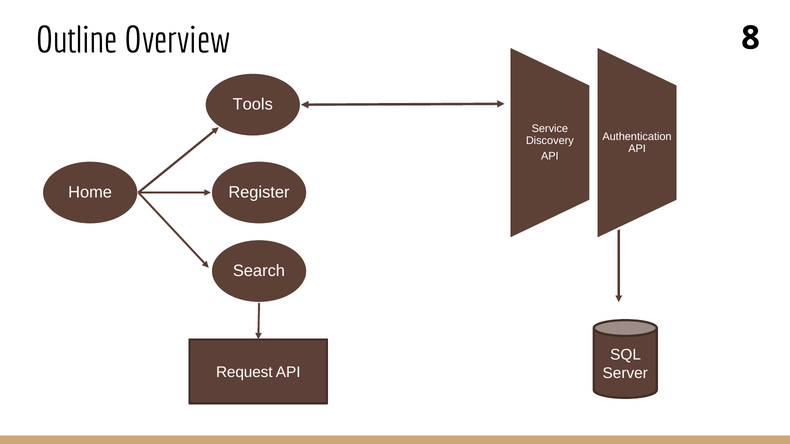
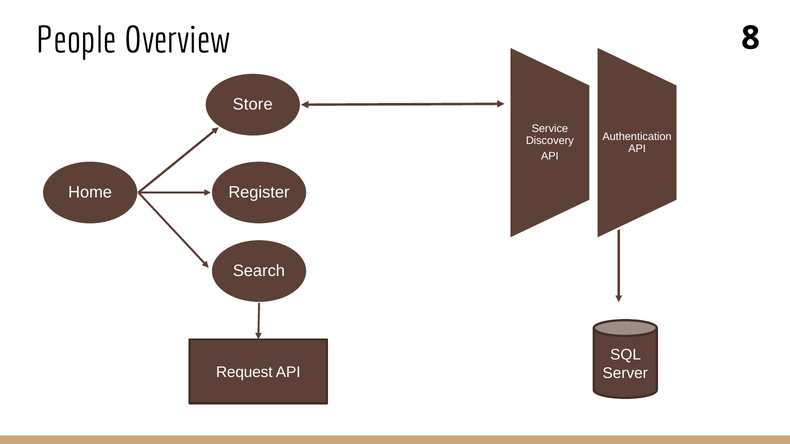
Outline: Outline -> People (76, 40)
Tools: Tools -> Store (253, 105)
